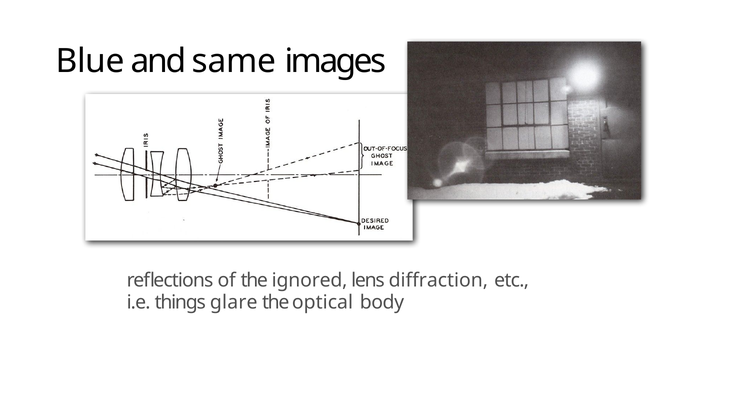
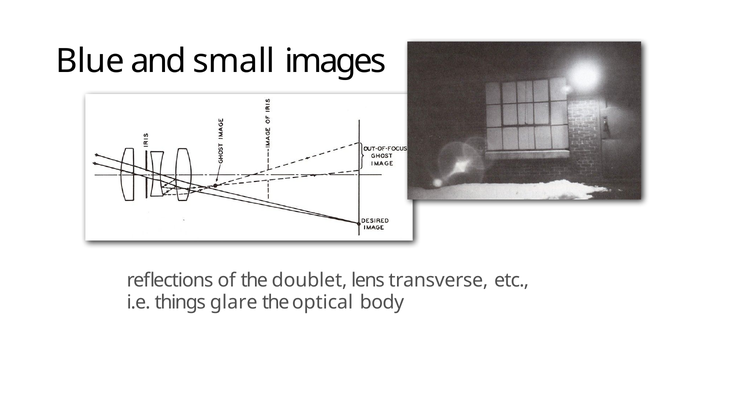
same: same -> small (234, 61)
ignored: ignored -> doublet (310, 281)
diffraction: diffraction -> transverse (438, 281)
